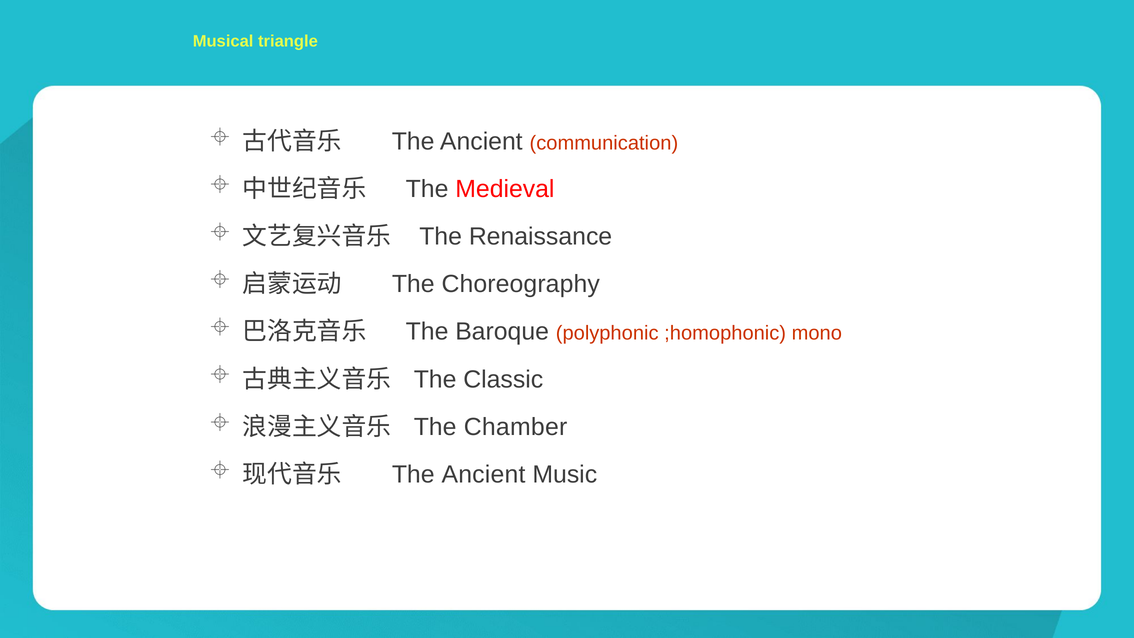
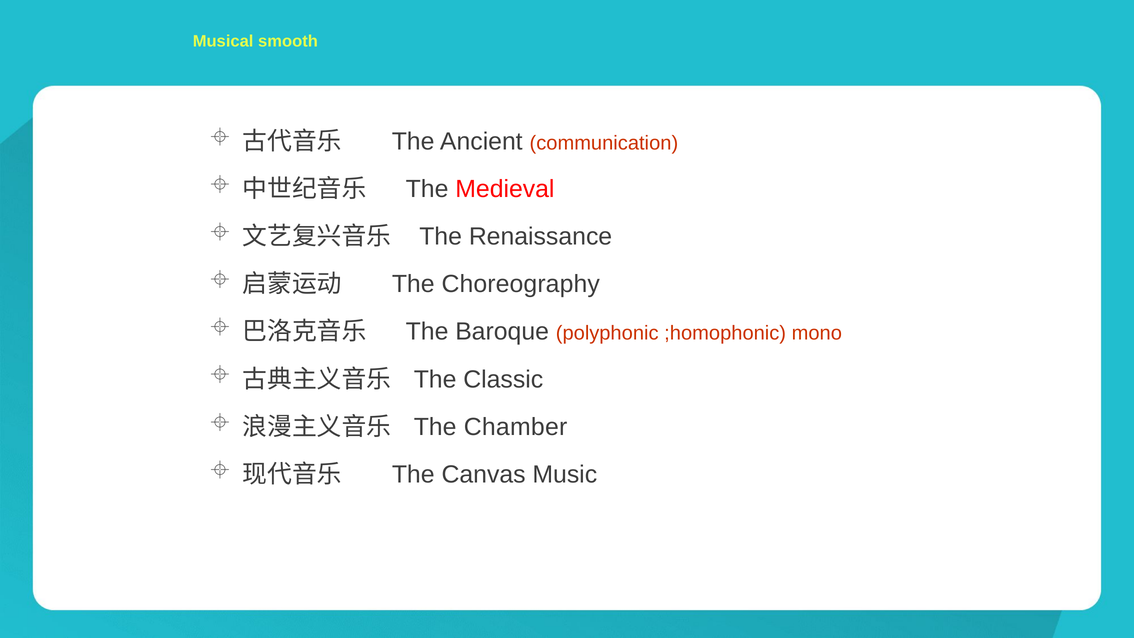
triangle: triangle -> smooth (288, 41)
Ancient: Ancient -> Canvas (484, 474)
